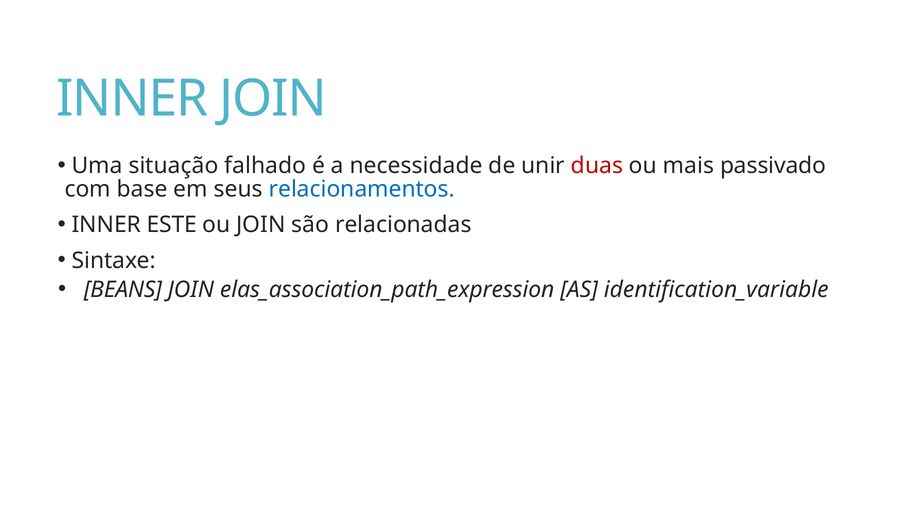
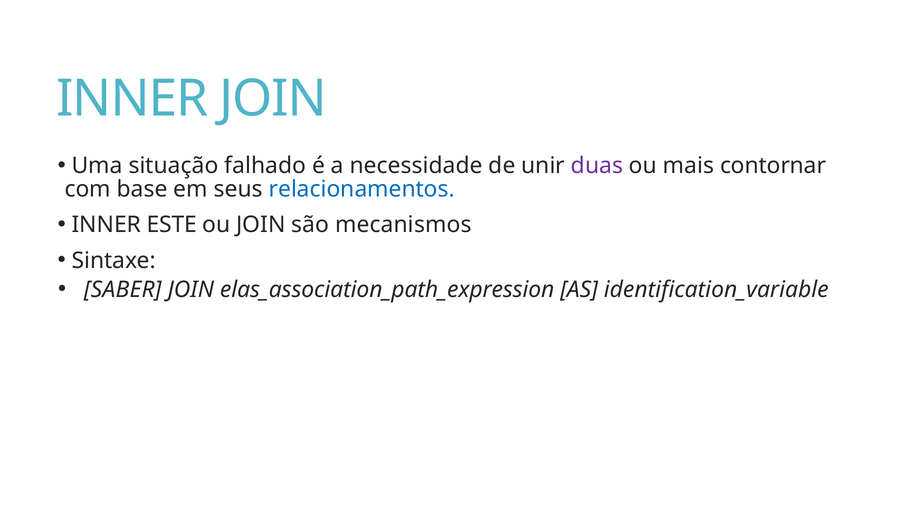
duas colour: red -> purple (597, 166)
passivado: passivado -> contornar (773, 166)
relacionadas: relacionadas -> mecanismos (403, 225)
BEANS: BEANS -> SABER (123, 290)
